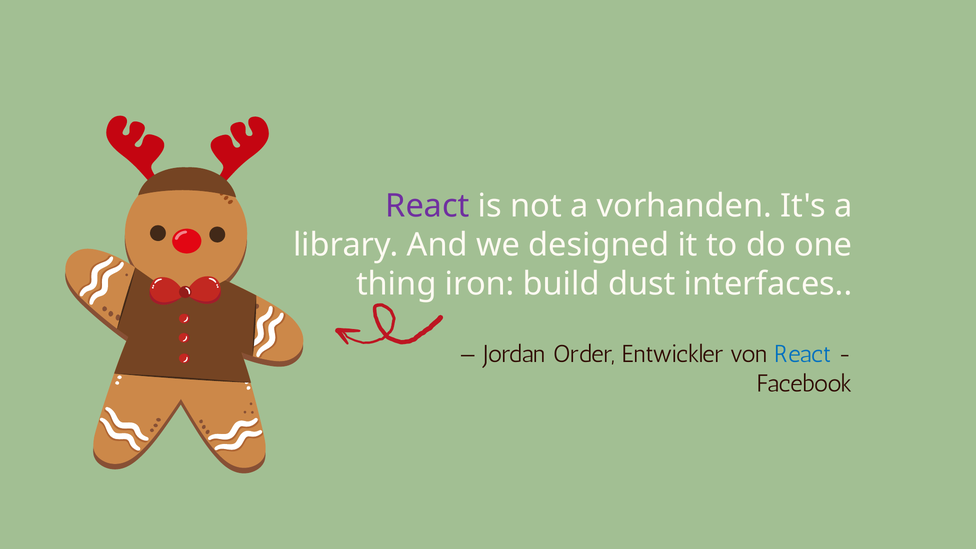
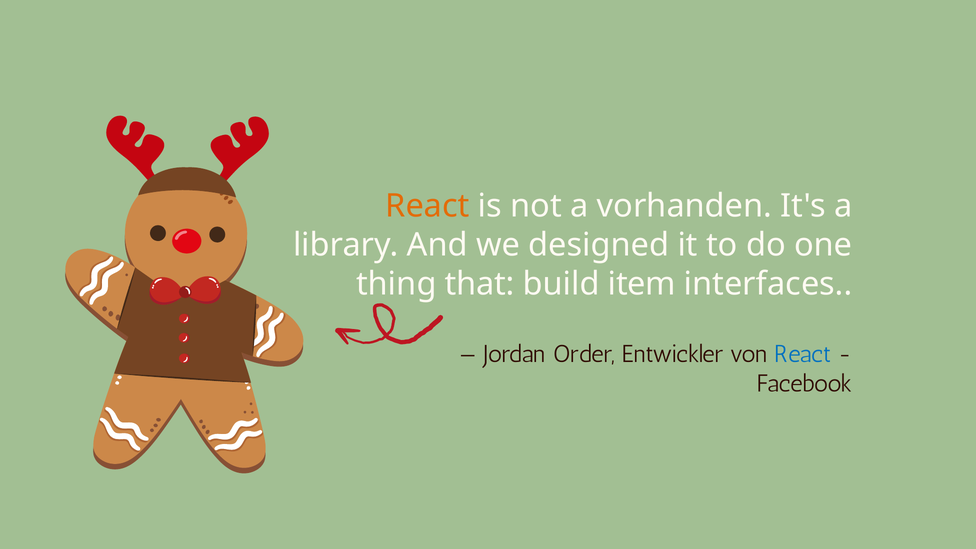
React colour: purple -> orange (427, 206)
iron: iron -> that (480, 284)
dust: dust -> item (642, 284)
